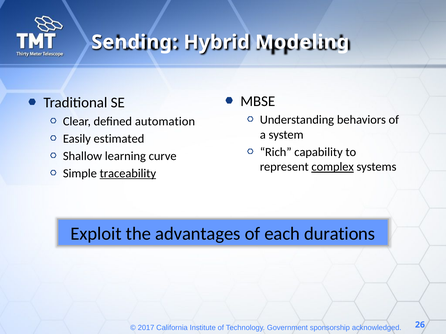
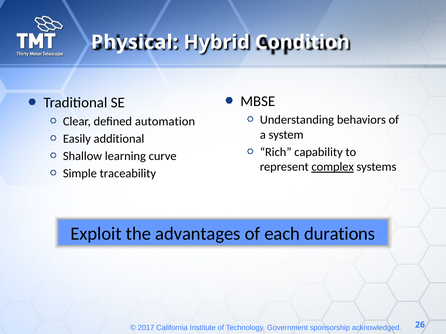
Sending: Sending -> Physical (135, 42)
Modeling: Modeling -> Condition (302, 42)
estimated: estimated -> additional (119, 139)
traceability underline: present -> none (128, 174)
